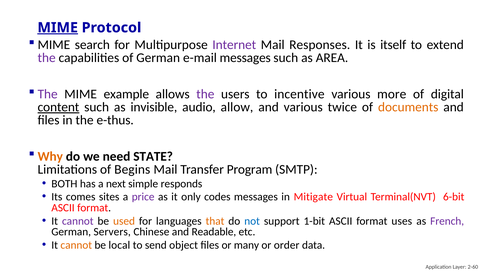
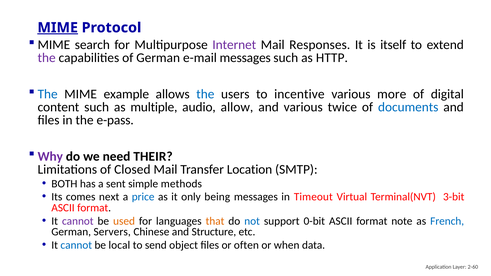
AREA: AREA -> HTTP (332, 58)
The colour: purple -> blue (48, 94)
the colour: purple -> blue (205, 94)
content underline: present -> none (58, 107)
invisible: invisible -> multiple (154, 107)
documents colour: orange -> blue (408, 107)
e-thus: e-thus -> e-pass (115, 120)
Why colour: orange -> purple (50, 157)
STATE: STATE -> THEIR (153, 157)
Begins: Begins -> Closed (132, 169)
Program: Program -> Location (250, 169)
next: next -> sent (116, 184)
responds: responds -> methods (181, 184)
sites: sites -> next (109, 197)
price colour: purple -> blue (143, 197)
codes: codes -> being (217, 197)
Mitigate: Mitigate -> Timeout (313, 197)
6-bit: 6-bit -> 3-bit (454, 197)
1-bit: 1-bit -> 0-bit (314, 221)
uses: uses -> note (402, 221)
French colour: purple -> blue (447, 221)
Readable: Readable -> Structure (214, 232)
cannot colour: orange -> blue (76, 245)
many: many -> often (246, 245)
order: order -> when (287, 245)
